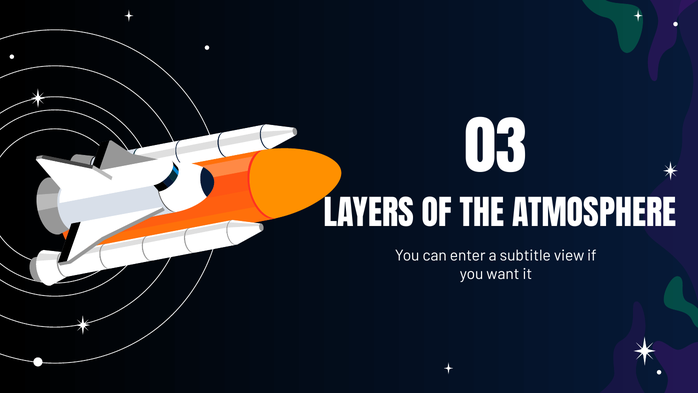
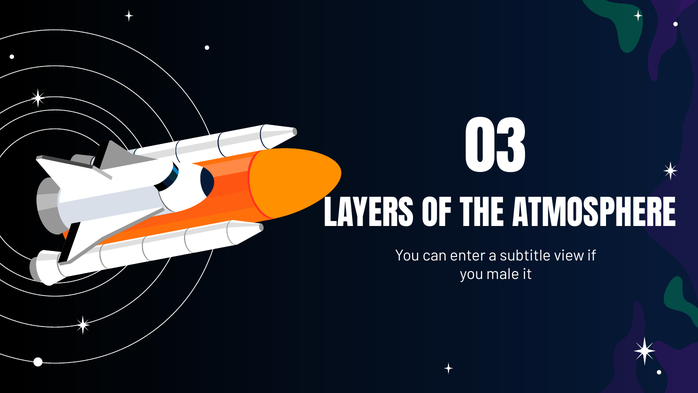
want: want -> male (503, 274)
